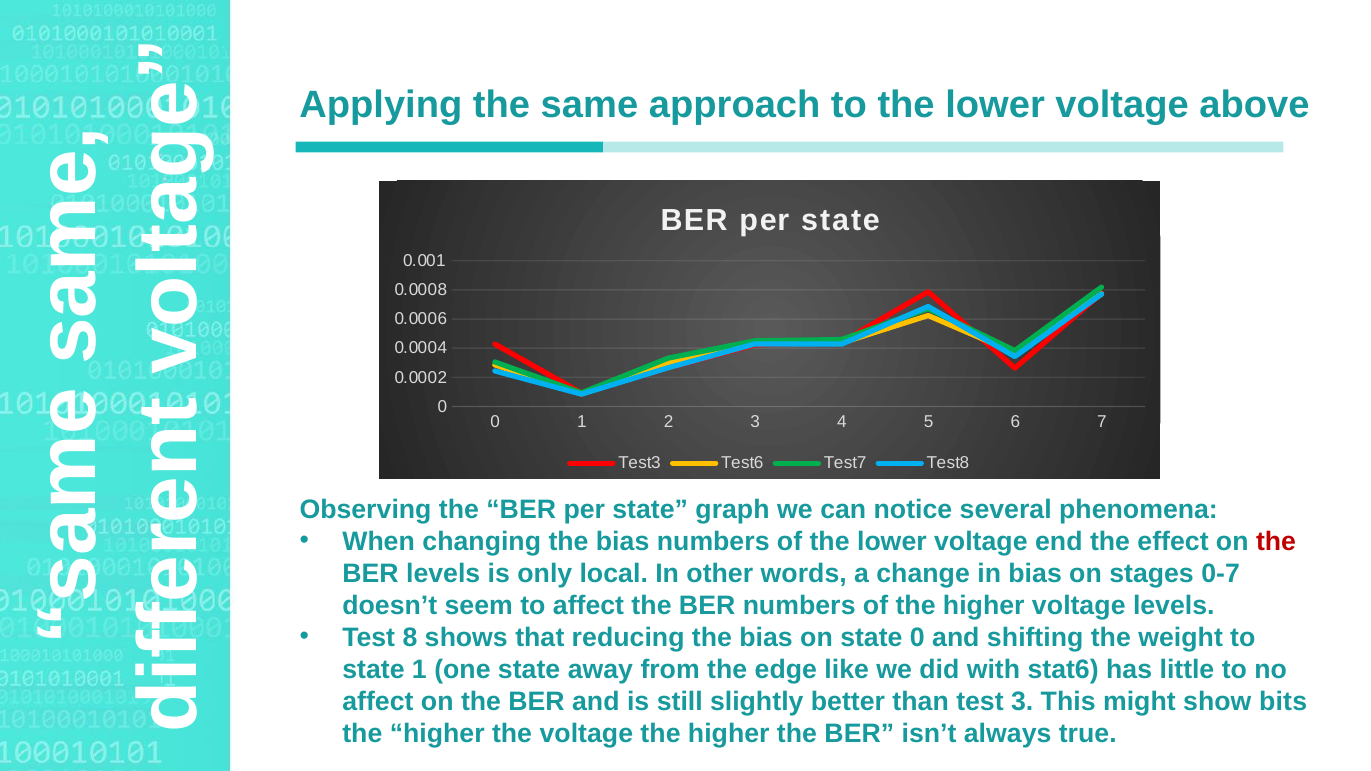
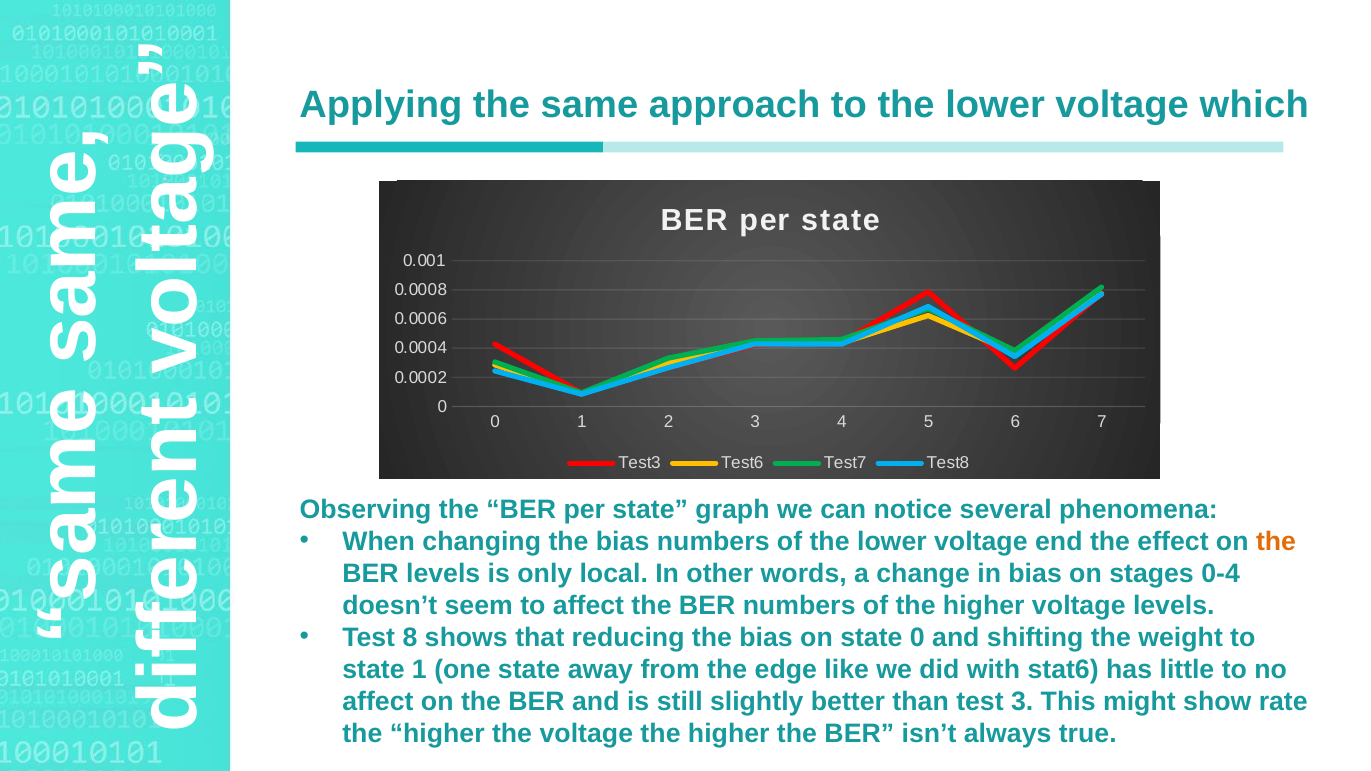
above: above -> which (1254, 105)
the colour: red -> orange (1276, 541)
0-7: 0-7 -> 0-4 (1221, 573)
bits: bits -> rate (1283, 701)
